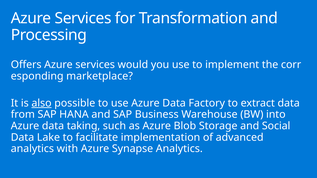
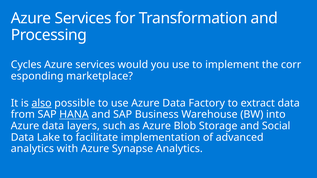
Offers: Offers -> Cycles (26, 65)
HANA underline: none -> present (74, 115)
taking: taking -> layers (83, 126)
